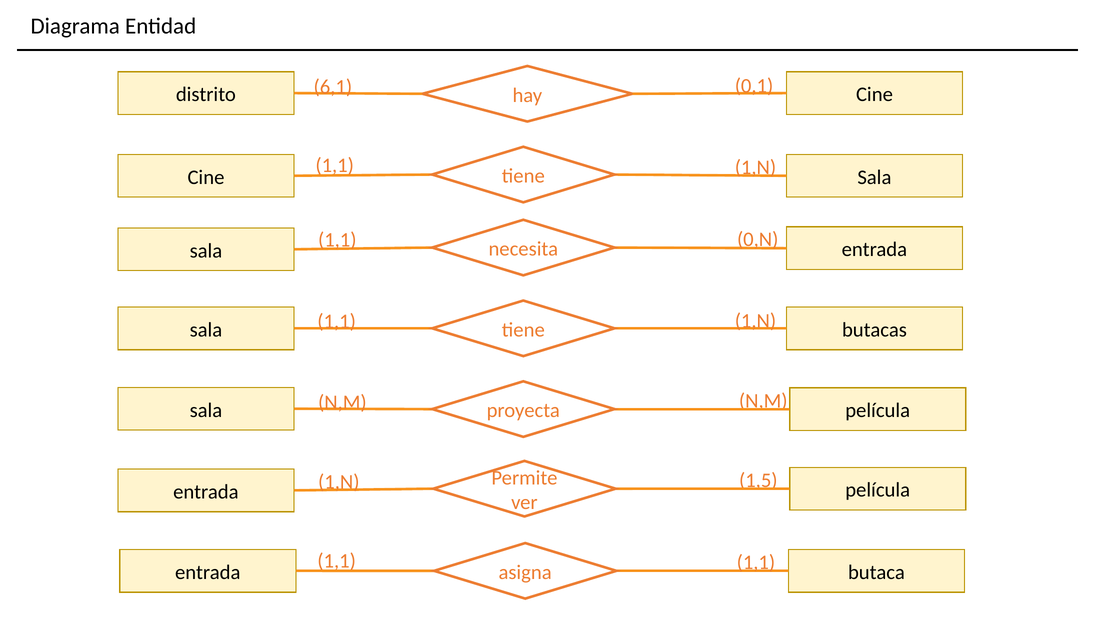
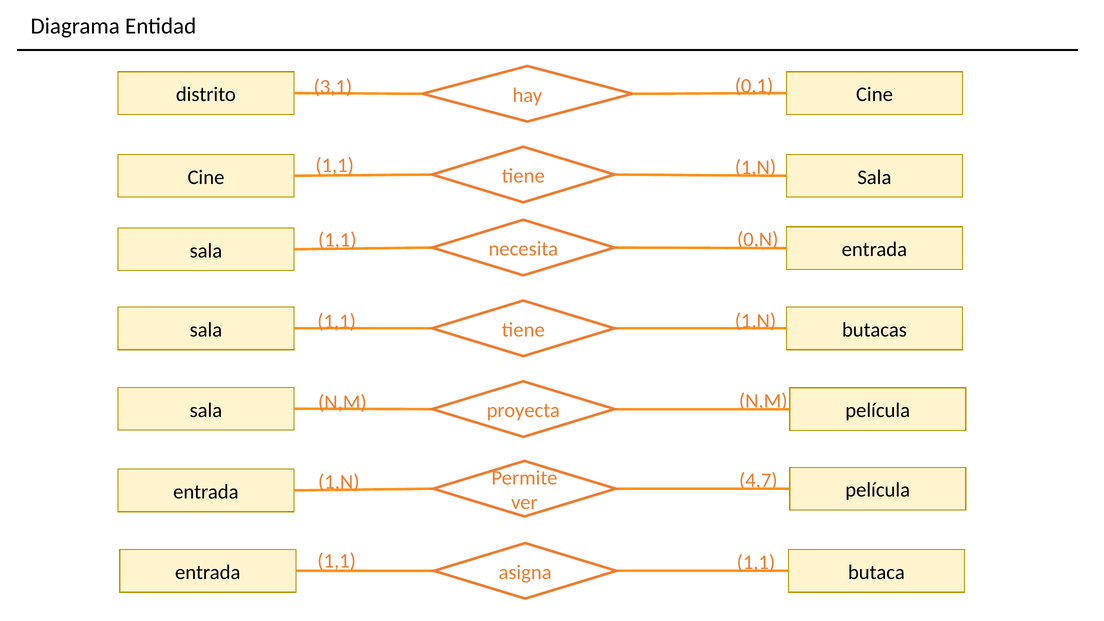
6,1: 6,1 -> 3,1 (333, 87)
1,5: 1,5 -> 4,7 (758, 481)
